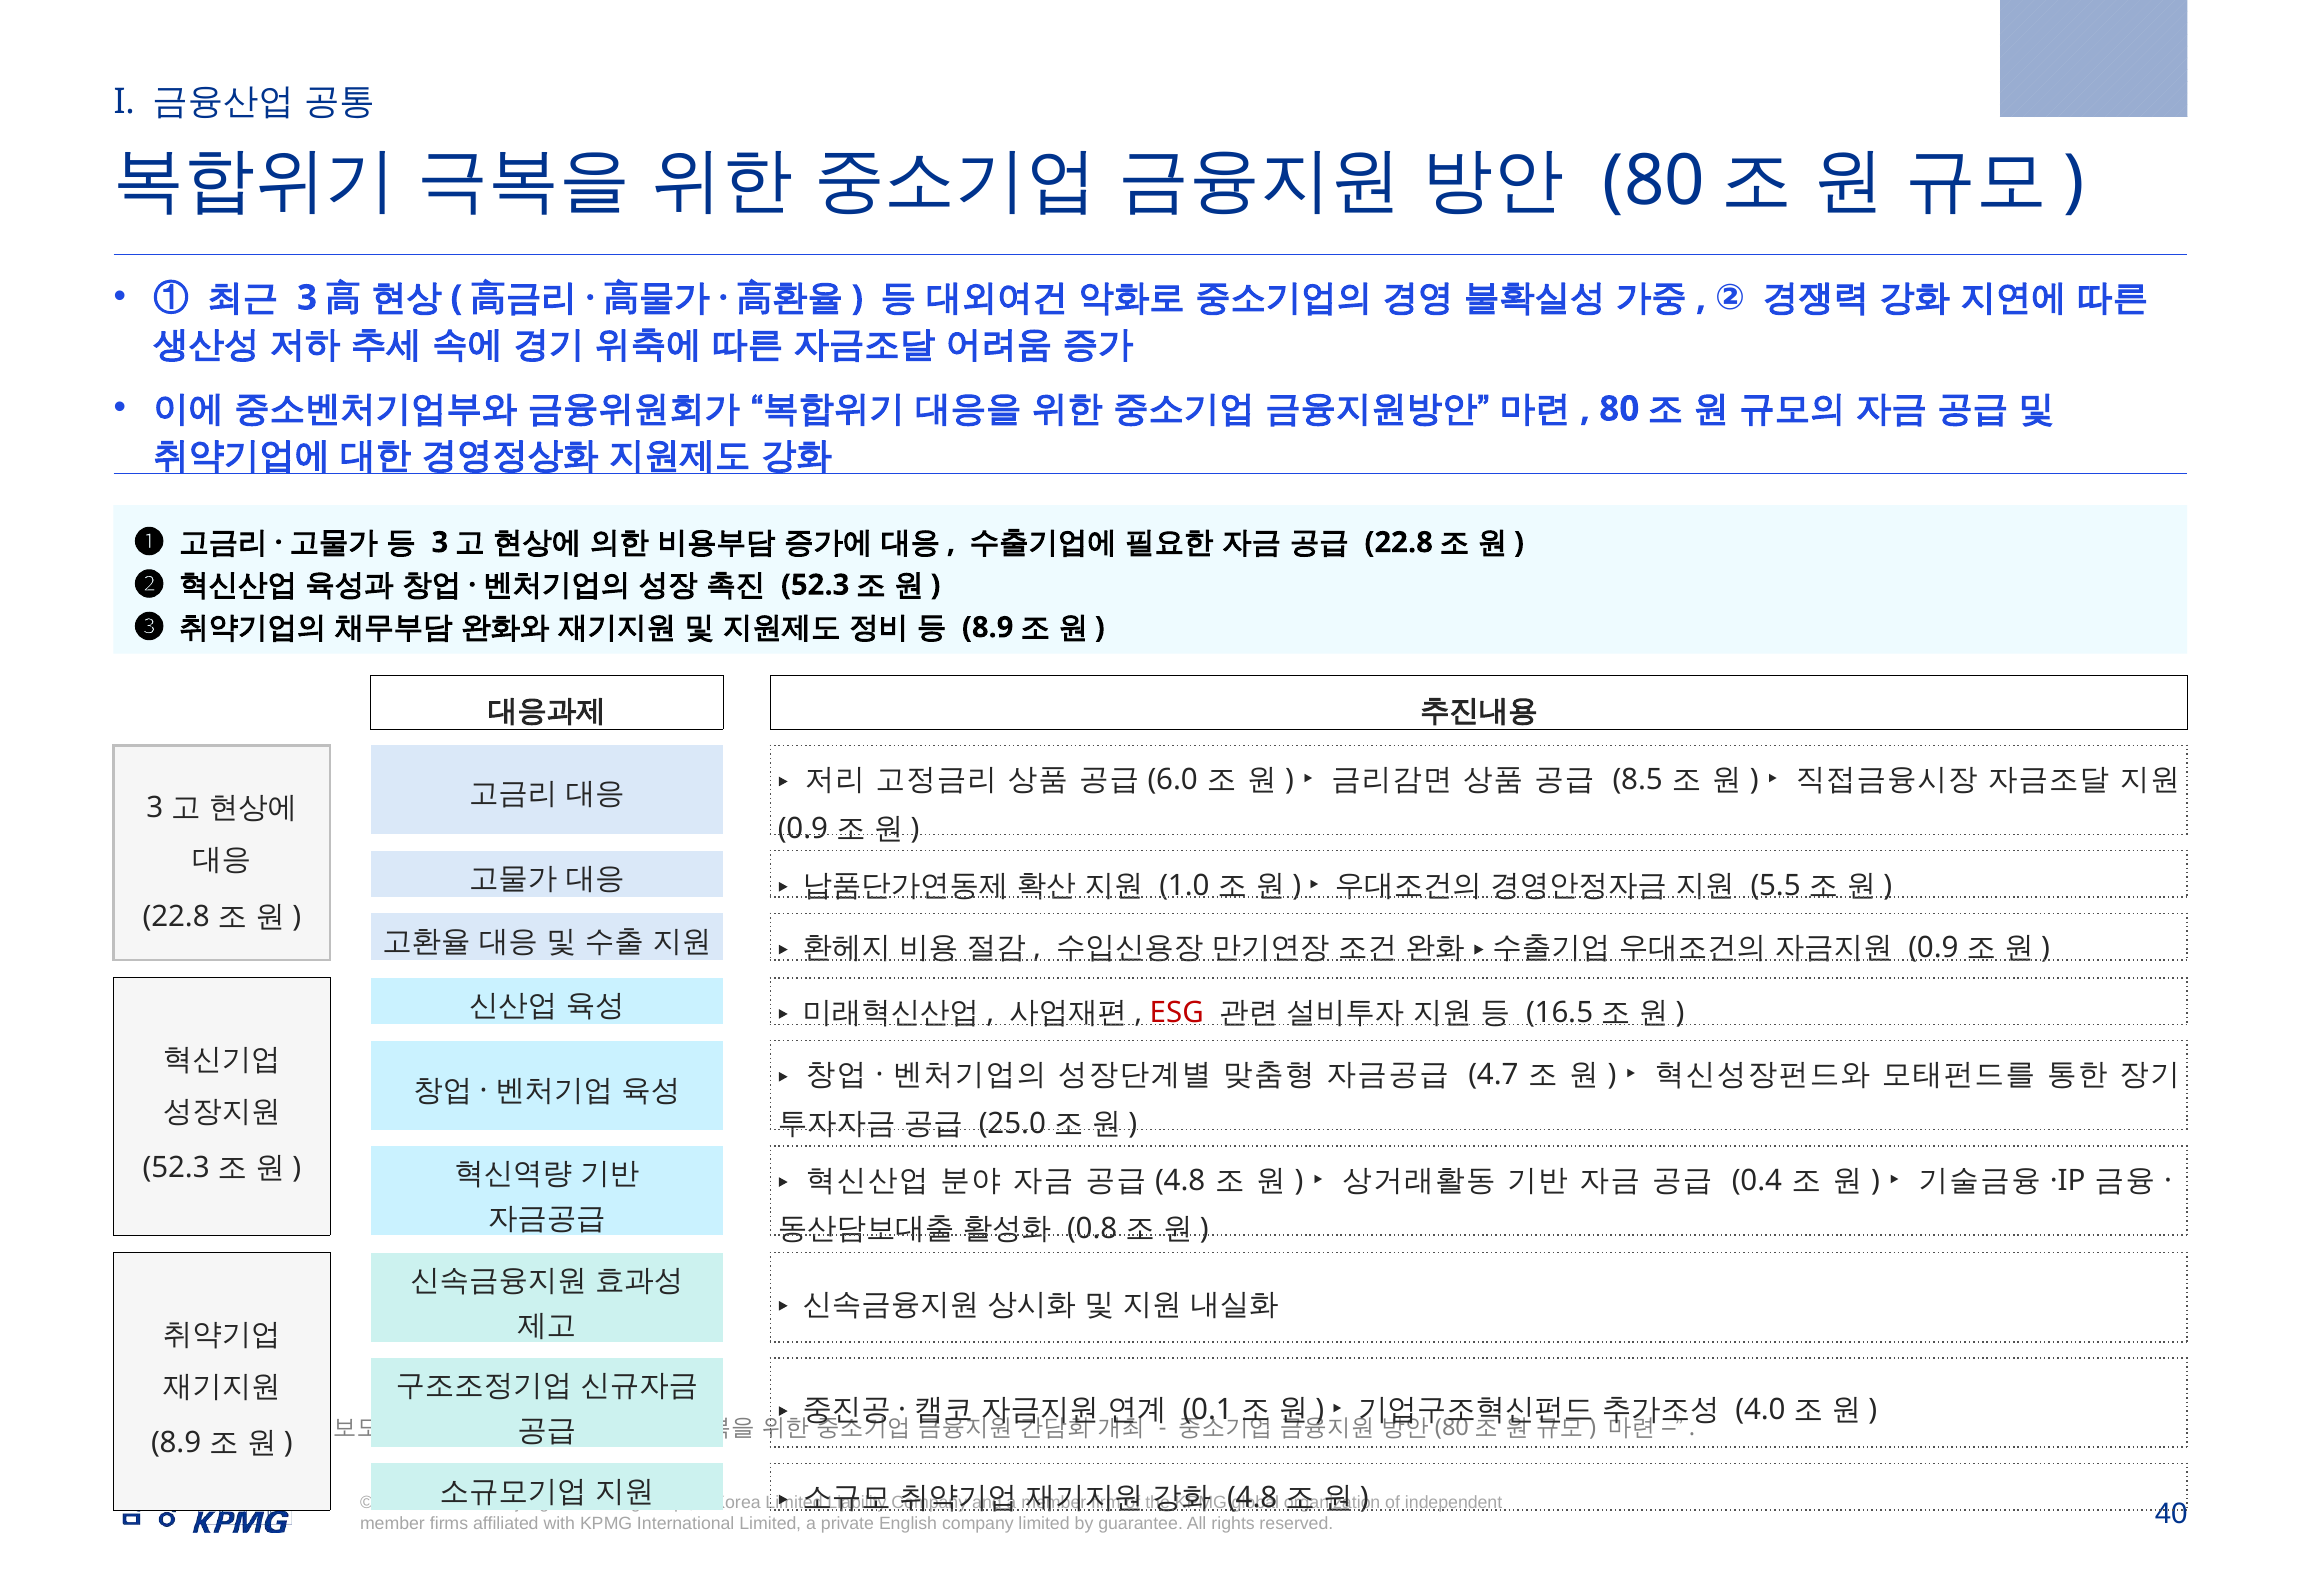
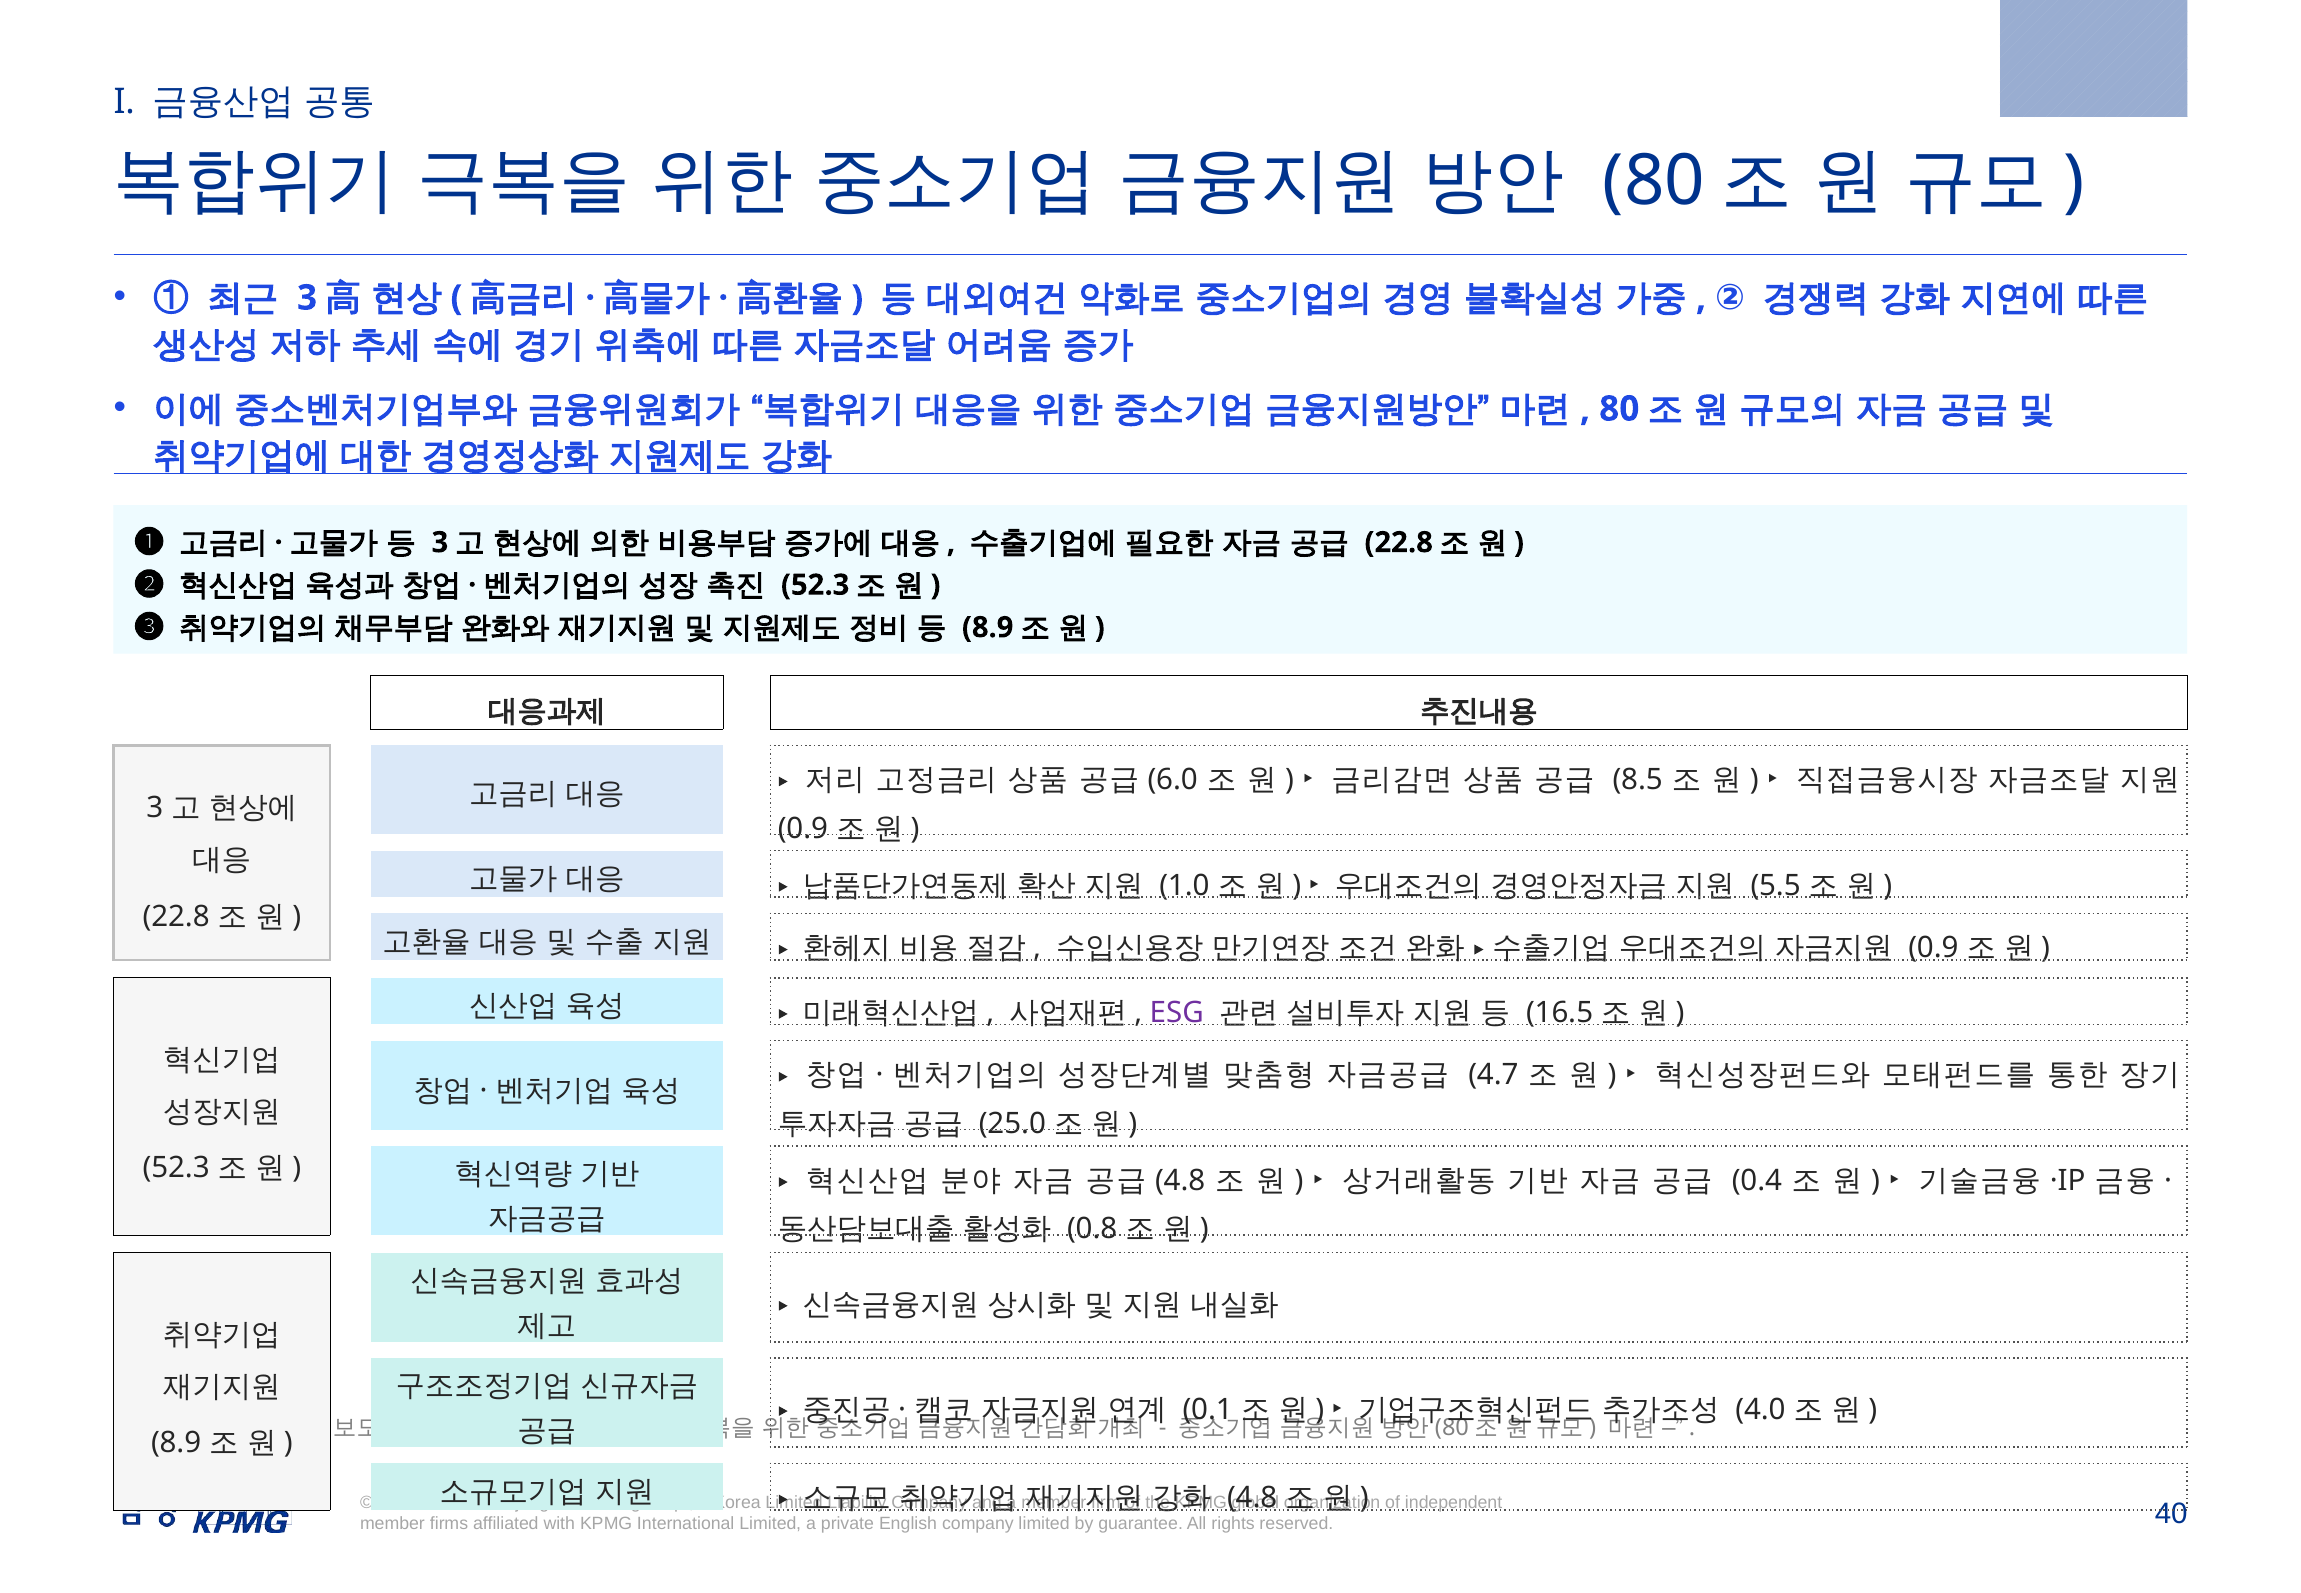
ESG colour: red -> purple (1177, 1012)
